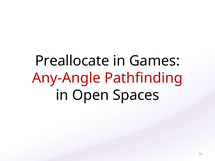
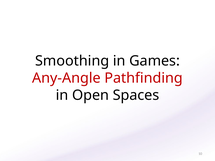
Preallocate: Preallocate -> Smoothing (72, 61)
